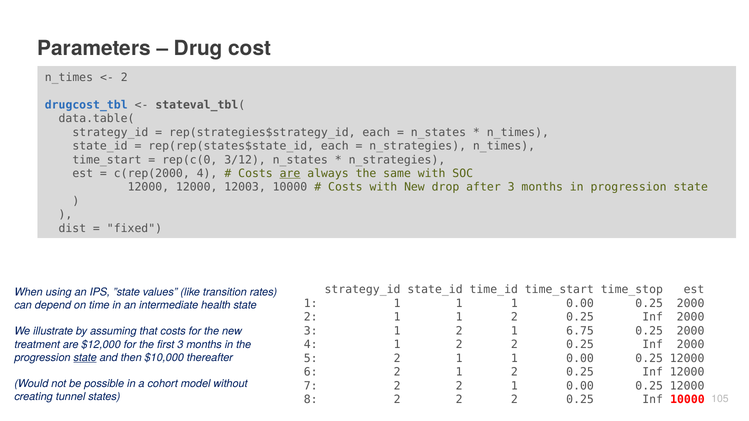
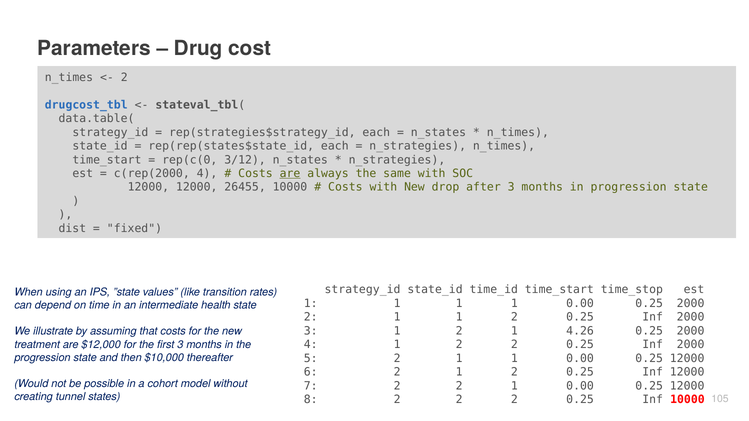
12003: 12003 -> 26455 (245, 187)
6.75: 6.75 -> 4.26 (580, 331)
state underline: present -> none (85, 358)
